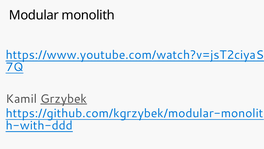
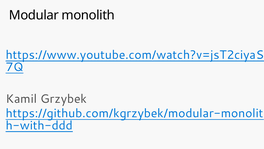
Grzybek underline: present -> none (64, 98)
